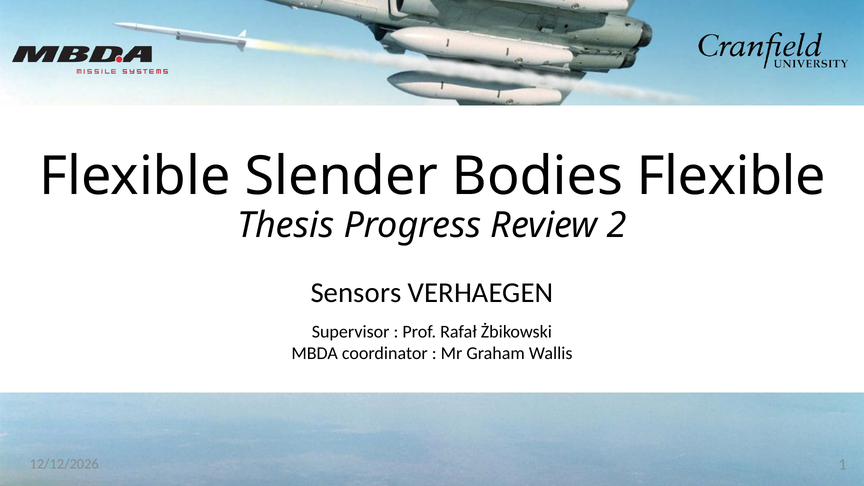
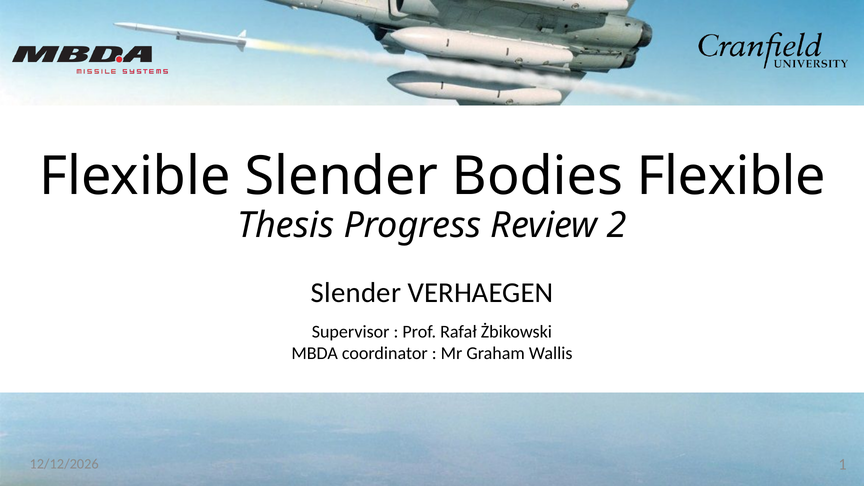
Sensors: Sensors -> Slender (356, 293)
